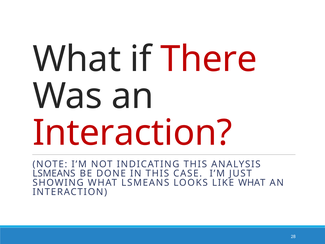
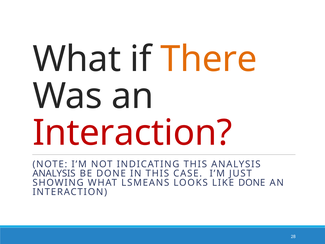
There colour: red -> orange (209, 59)
LSMEANS: LSMEANS -> ANALYSIS (54, 173)
LIKE WHAT: WHAT -> DONE (252, 183)
